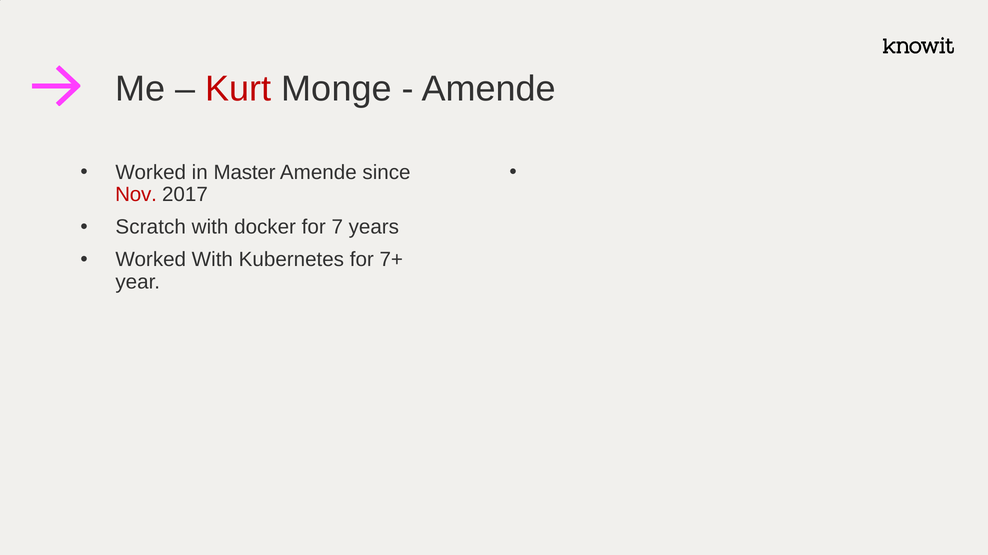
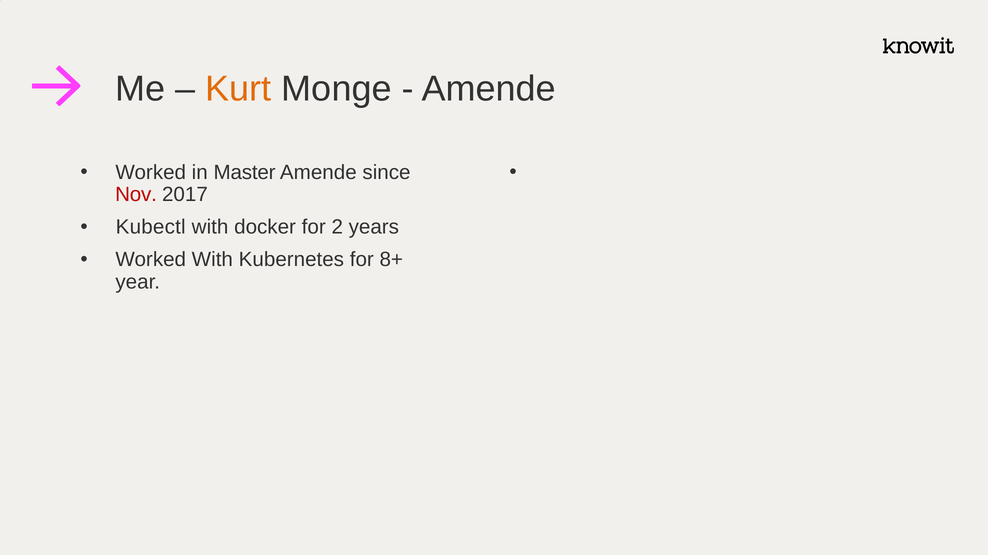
Kurt colour: red -> orange (238, 89)
Scratch: Scratch -> Kubectl (151, 227)
7: 7 -> 2 (337, 227)
7+: 7+ -> 8+ (391, 260)
